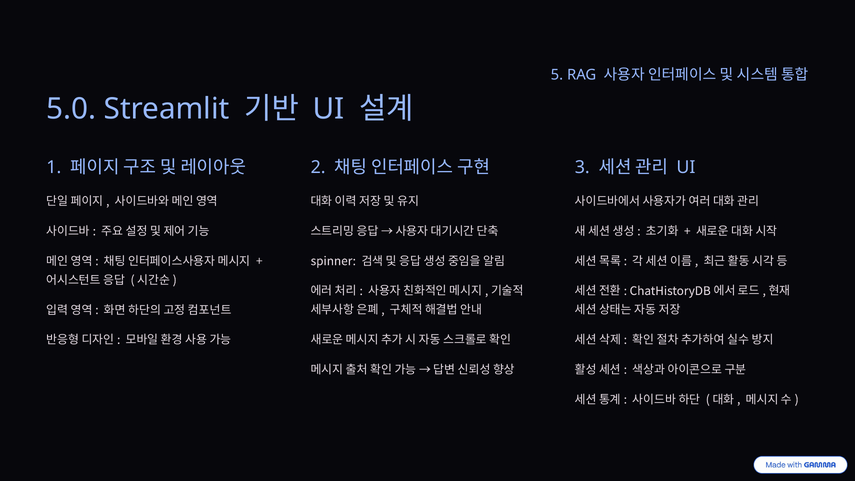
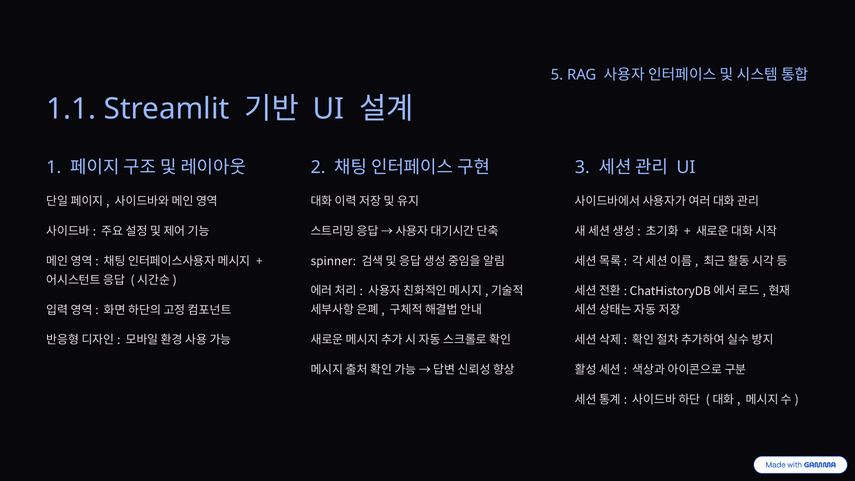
5.0: 5.0 -> 1.1 (71, 109)
